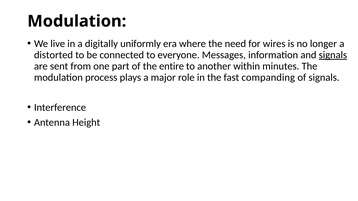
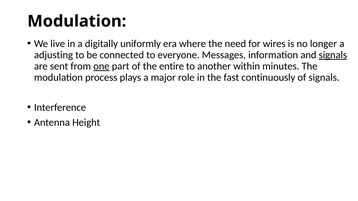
distorted: distorted -> adjusting (53, 55)
one underline: none -> present (101, 66)
companding: companding -> continuously (268, 78)
